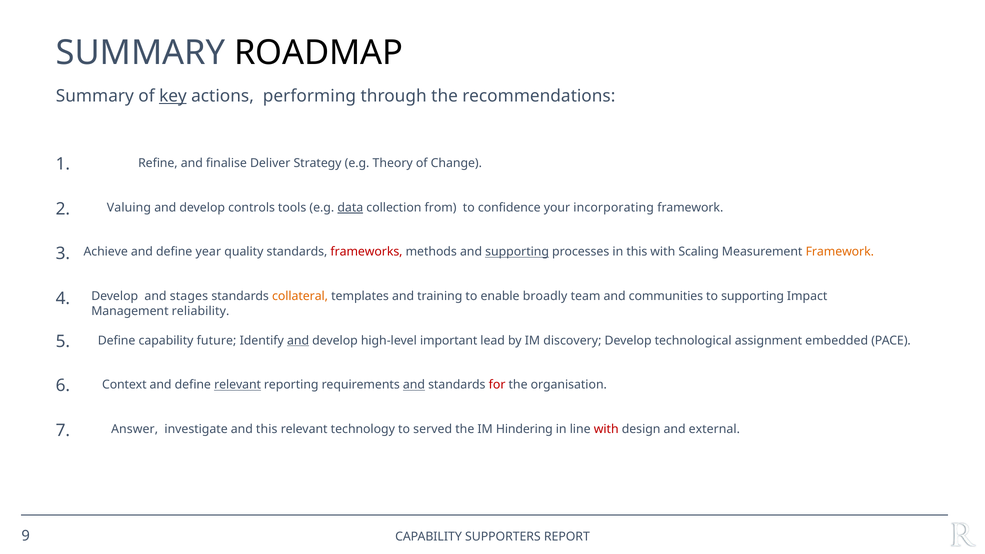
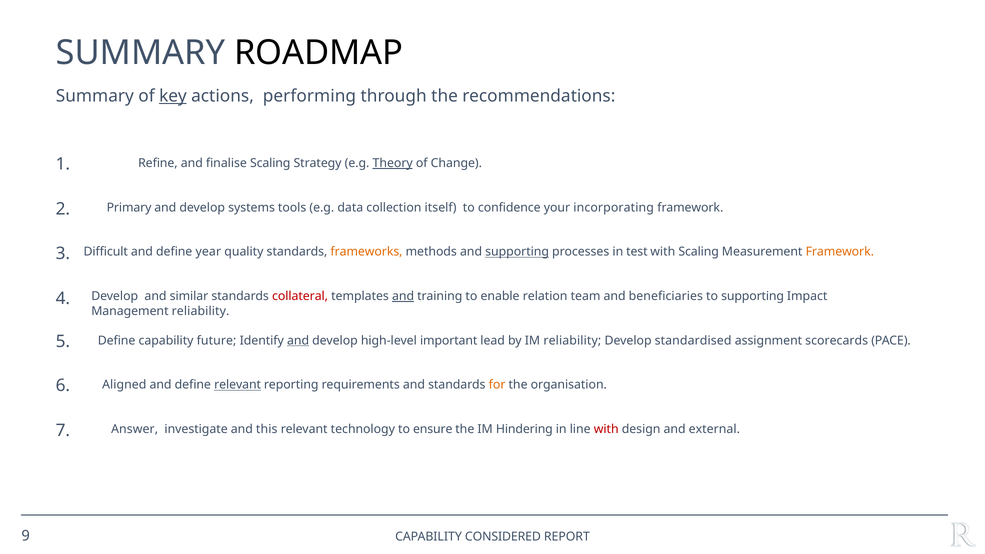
finalise Deliver: Deliver -> Scaling (270, 163)
Theory underline: none -> present (393, 163)
Valuing: Valuing -> Primary (129, 208)
controls: controls -> systems (252, 208)
data underline: present -> none (350, 208)
from: from -> itself (441, 208)
Achieve: Achieve -> Difficult (106, 252)
frameworks colour: red -> orange (367, 252)
in this: this -> test (637, 252)
stages: stages -> similar (189, 296)
collateral colour: orange -> red (300, 296)
and underline: none -> present (403, 296)
broadly: broadly -> relation (545, 296)
communities: communities -> beneficiaries (666, 296)
IM discovery: discovery -> reliability (572, 341)
technological: technological -> standardised (693, 341)
embedded: embedded -> scorecards (837, 341)
Context: Context -> Aligned (124, 385)
and underline: present -> none (414, 385)
for colour: red -> orange (497, 385)
served: served -> ensure (433, 429)
SUPPORTERS: SUPPORTERS -> CONSIDERED (503, 537)
